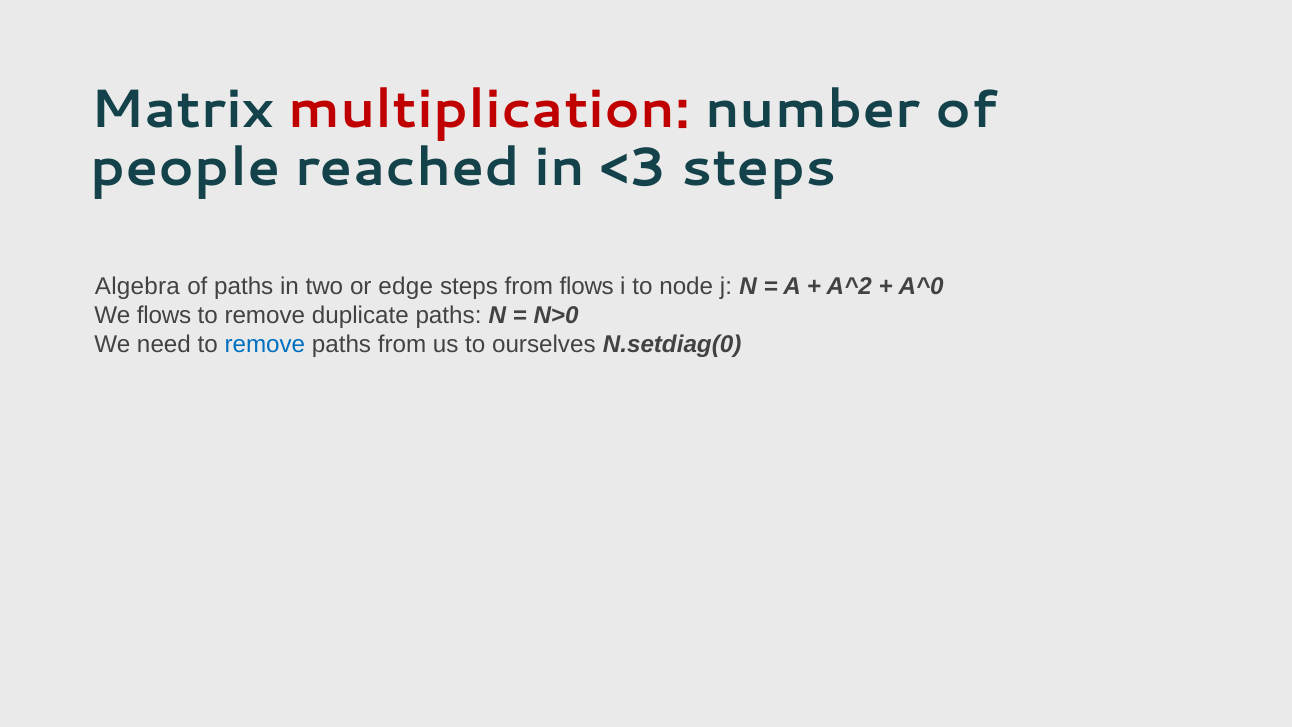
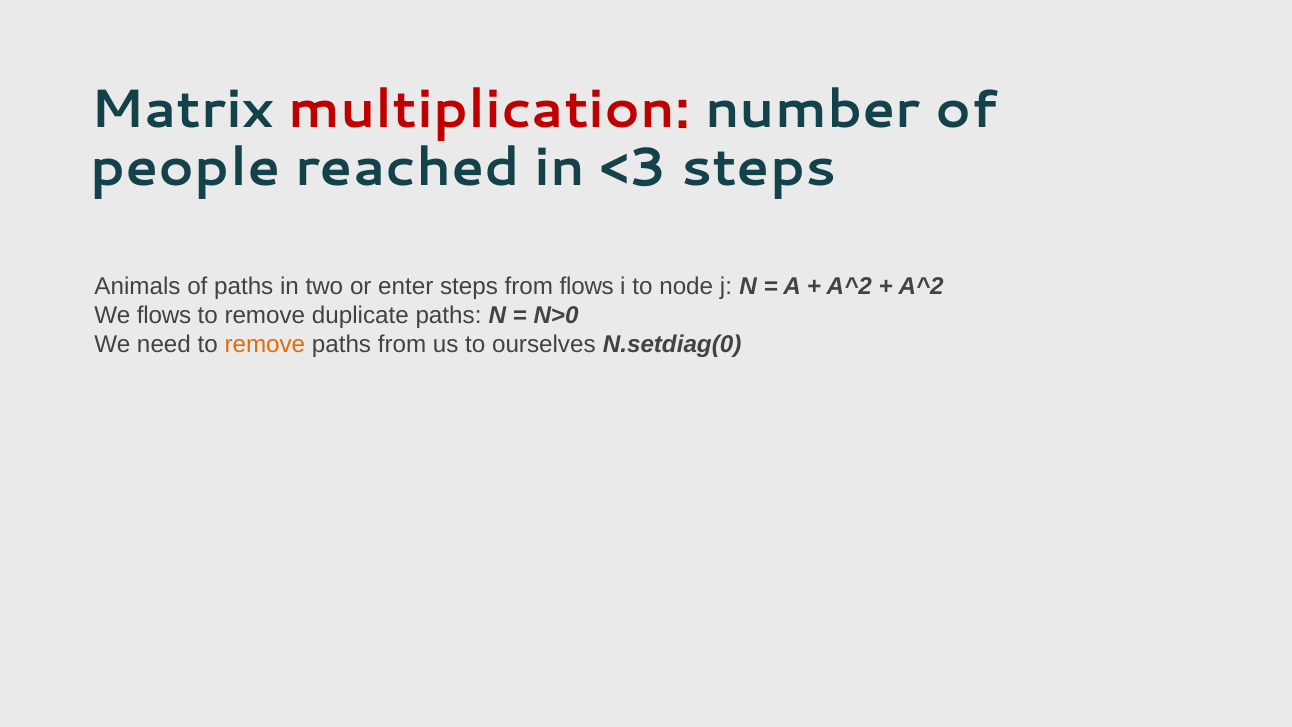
Algebra: Algebra -> Animals (138, 286)
edge: edge -> enter (406, 286)
A^0: A^0 -> A^2 (921, 286)
remove colour: blue -> orange (265, 345)
